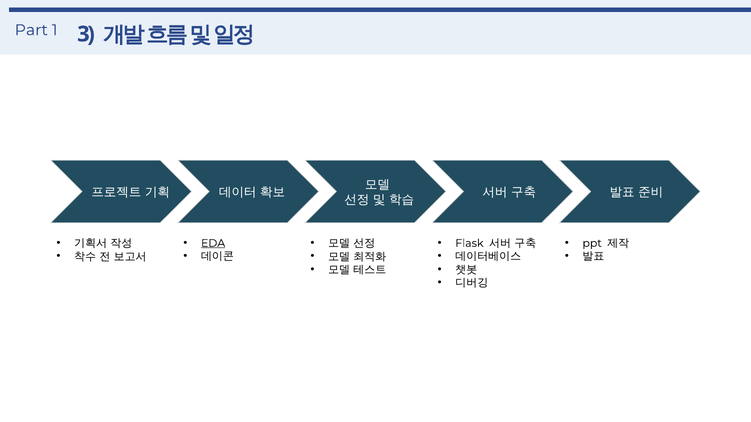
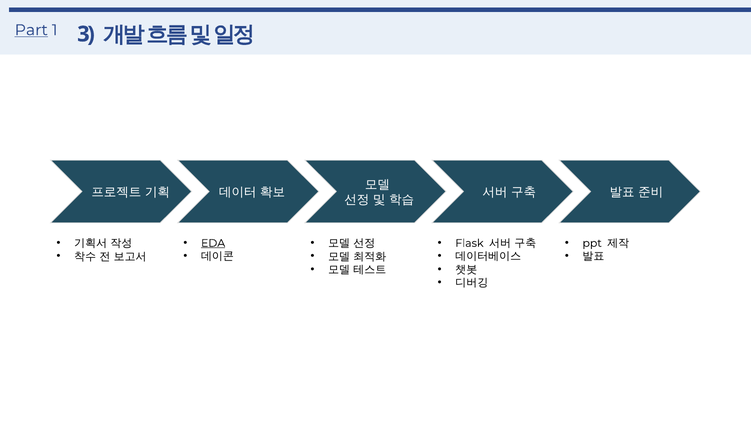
Part underline: none -> present (31, 30)
